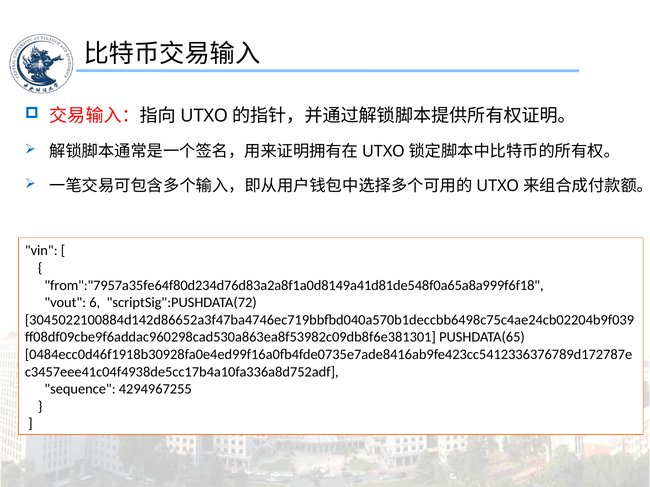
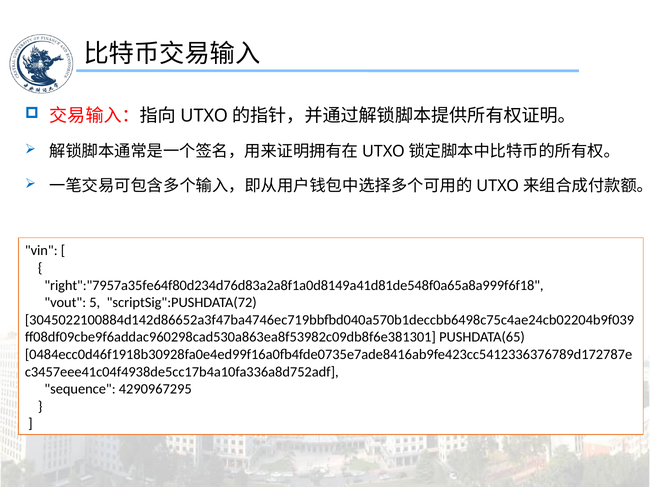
from":"7957a35fe64f80d234d76d83a2a8f1a0d8149a41d81de548f0a65a8a999f6f18: from":"7957a35fe64f80d234d76d83a2a8f1a0d8149a41d81de548f0a65a8a999f6f18 -> right":"7957a35fe64f80d234d76d83a2a8f1a0d8149a41d81de548f0a65a8a999f6f18 (294, 286)
6: 6 -> 5 (95, 303)
4294967255: 4294967255 -> 4290967295 (155, 390)
